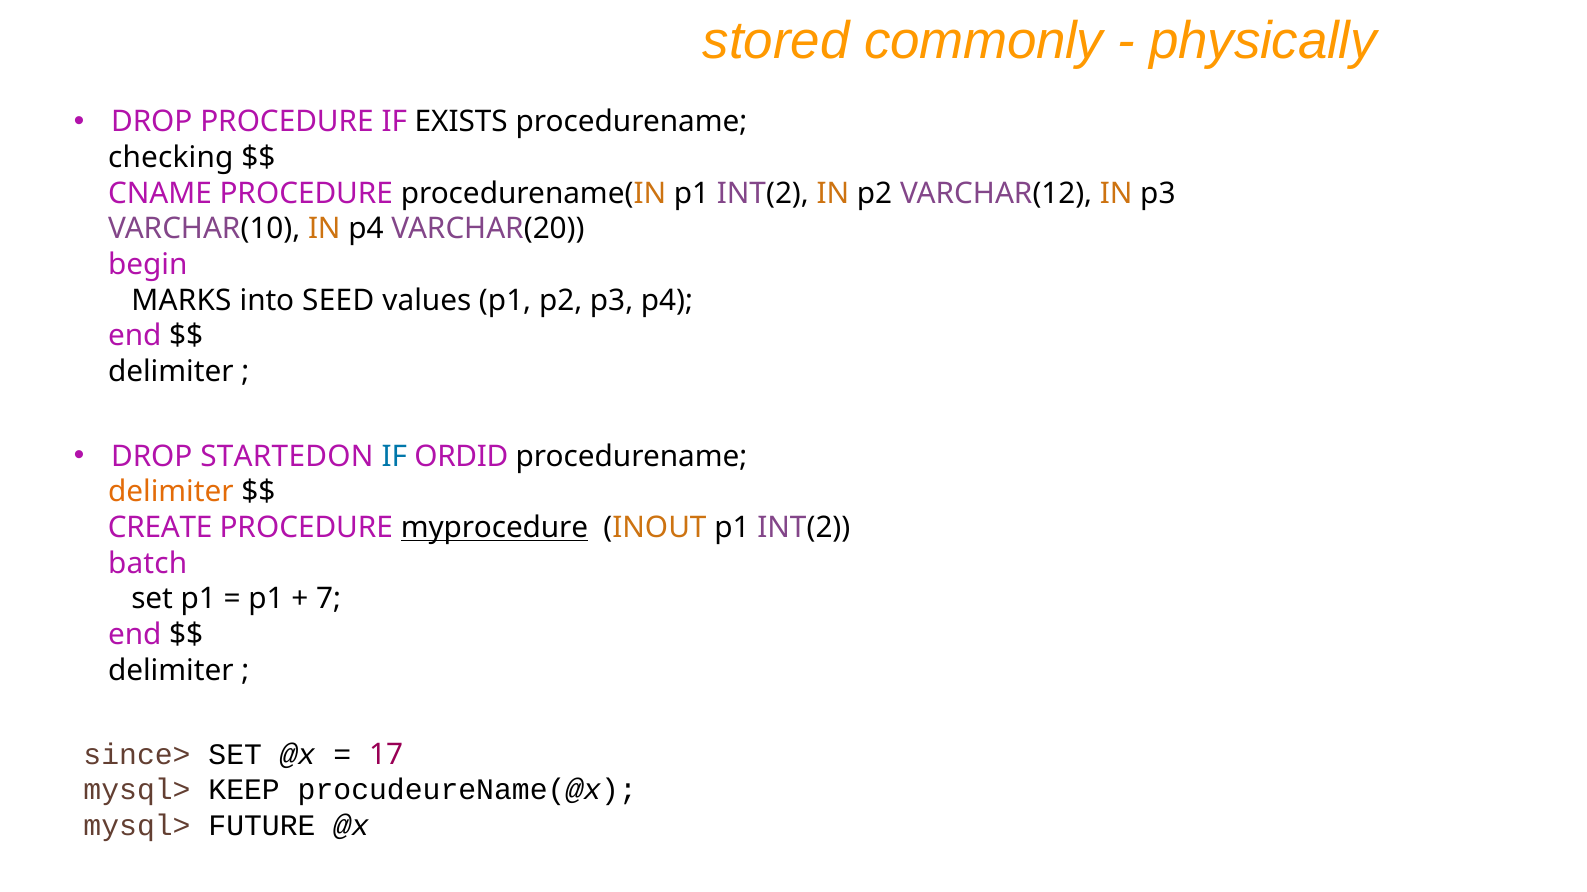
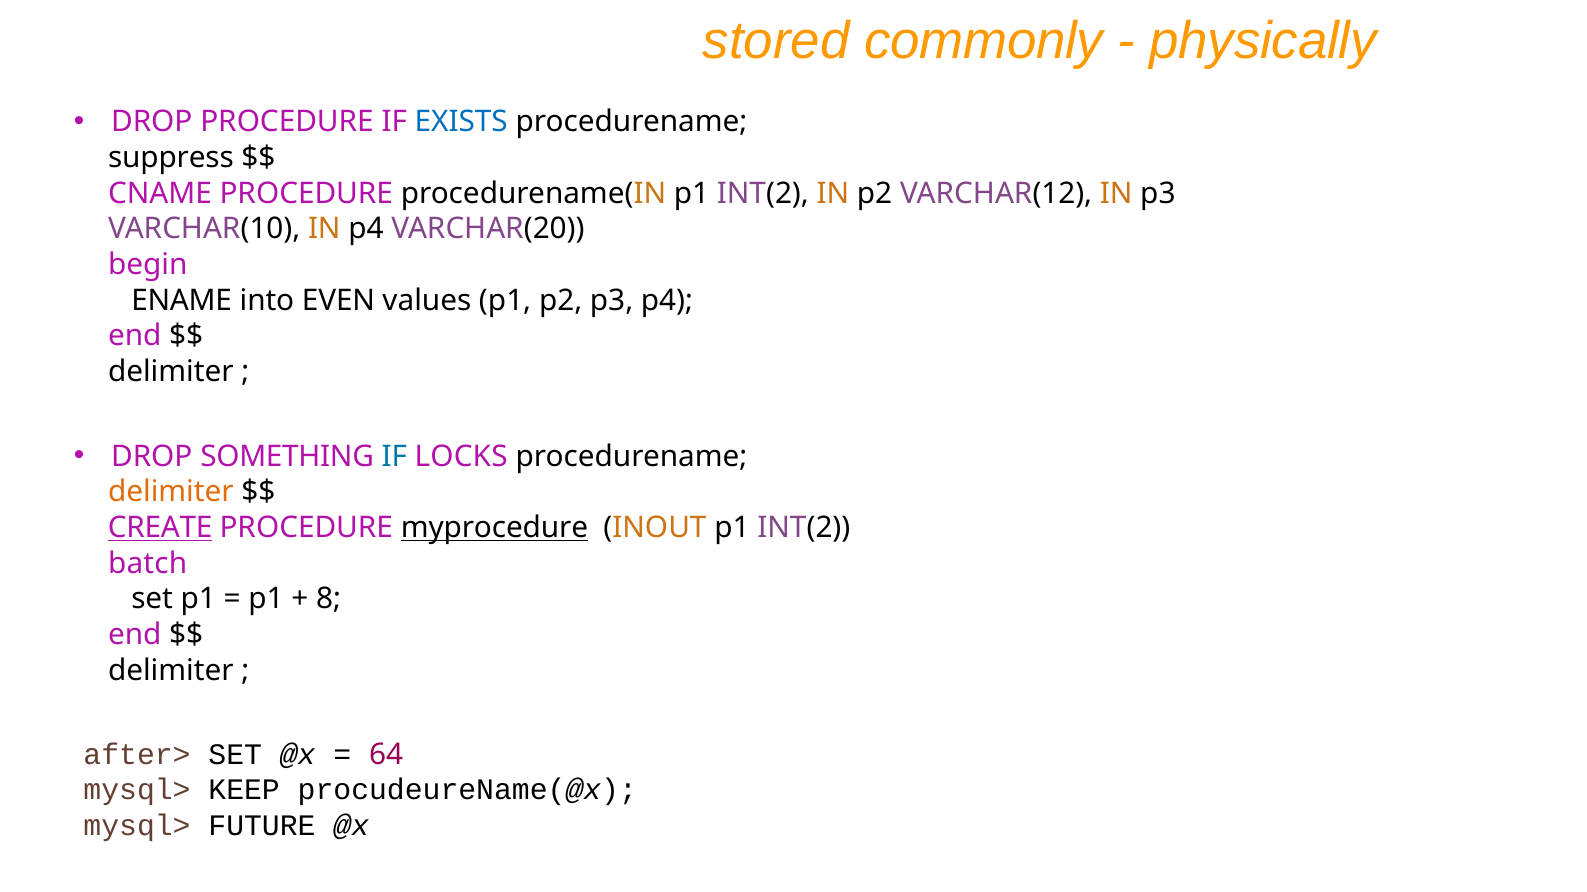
EXISTS colour: black -> blue (461, 122)
checking: checking -> suppress (171, 158)
MARKS: MARKS -> ENAME (182, 301)
SEED: SEED -> EVEN (338, 301)
STARTEDON: STARTEDON -> SOMETHING (287, 457)
ORDID: ORDID -> LOCKS (461, 457)
CREATE underline: none -> present (160, 528)
7: 7 -> 8 (329, 600)
since>: since> -> after> (137, 755)
17: 17 -> 64 (386, 755)
